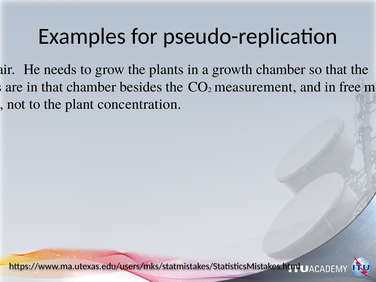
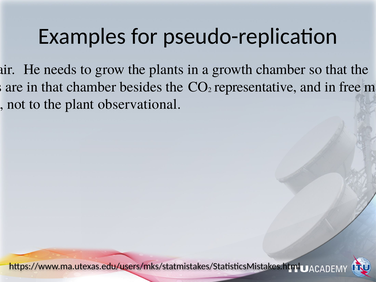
measurement: measurement -> representative (256, 87)
plant concentration: concentration -> observational (139, 104)
